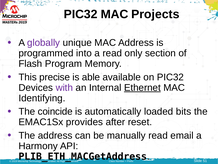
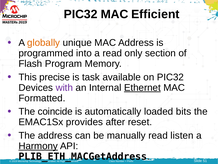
Projects: Projects -> Efficient (155, 14)
globally colour: purple -> orange (44, 43)
able: able -> task (91, 77)
Identifying: Identifying -> Formatted (42, 98)
email: email -> listen (182, 135)
Harmony underline: none -> present (38, 146)
